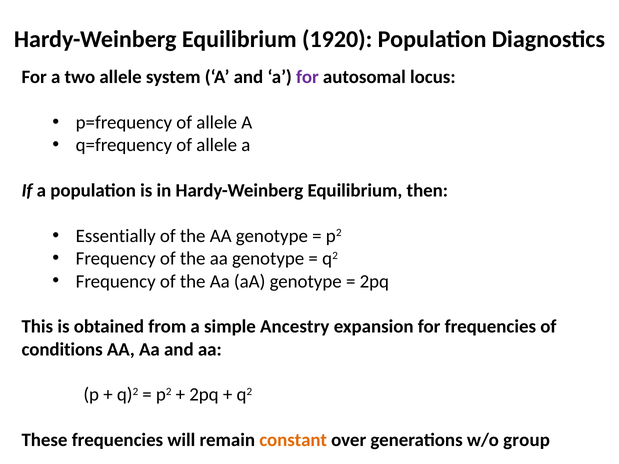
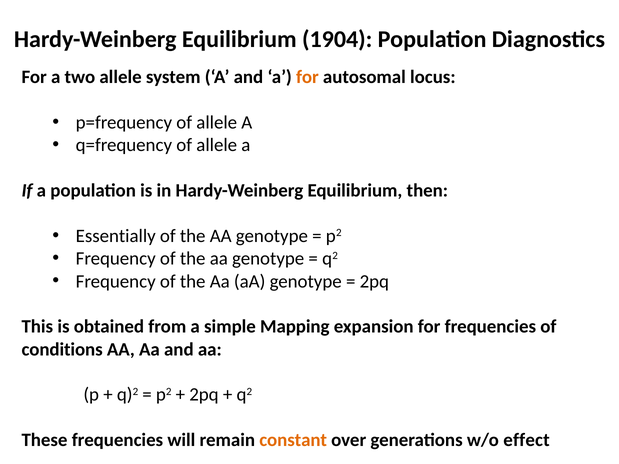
1920: 1920 -> 1904 (337, 39)
for colour: purple -> orange (307, 77)
Ancestry: Ancestry -> Mapping (295, 327)
group: group -> effect (527, 440)
